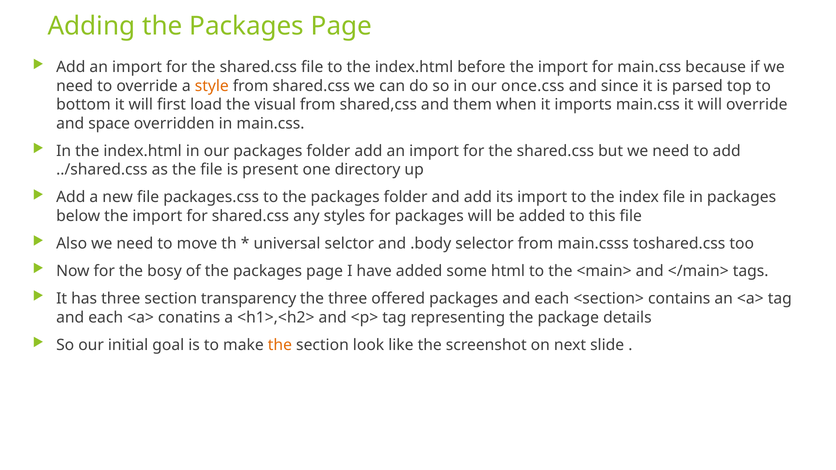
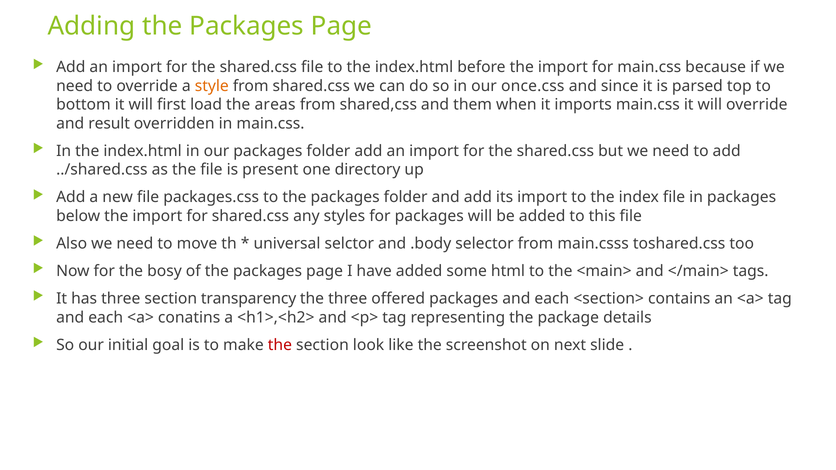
visual: visual -> areas (275, 105)
space: space -> result (109, 124)
the colour: orange -> red (280, 345)
